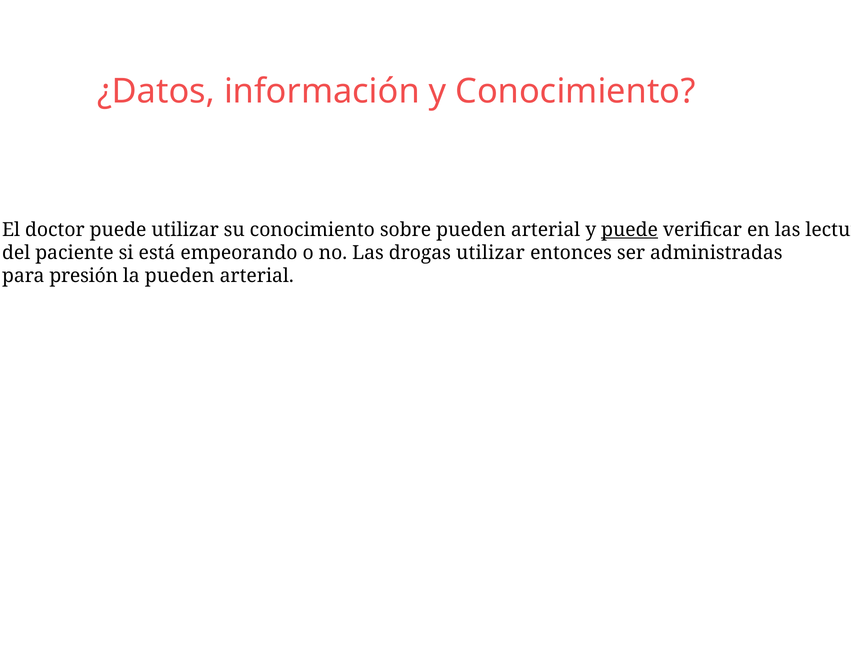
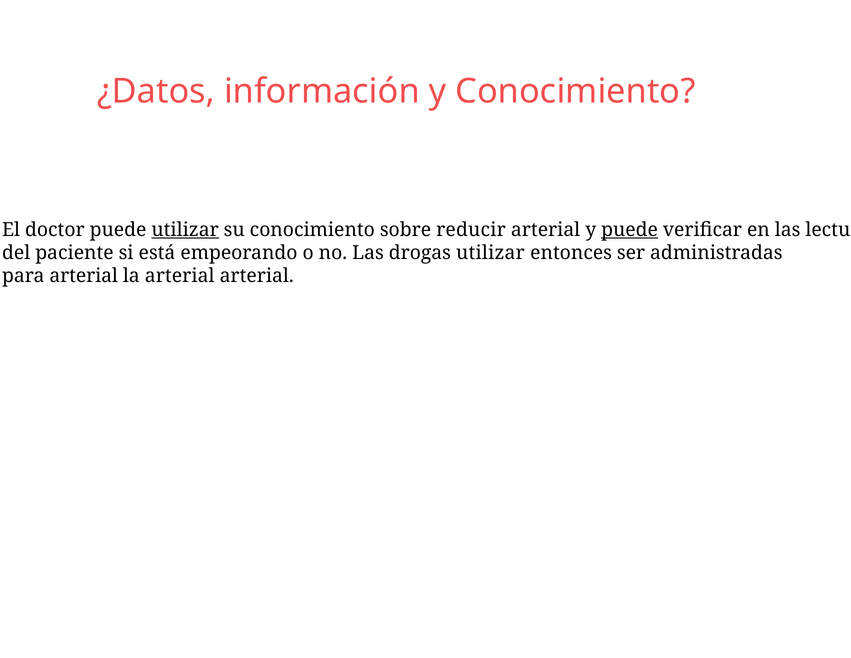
utilizar underline: none -> present (185, 229)
sobre pueden: pueden -> reducir (471, 229)
para presión: presión -> arterial (84, 276)
la pueden: pueden -> arterial (180, 276)
